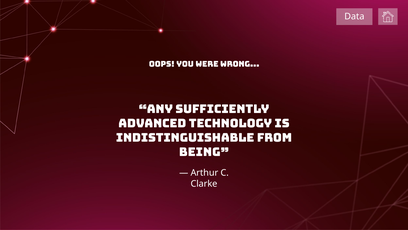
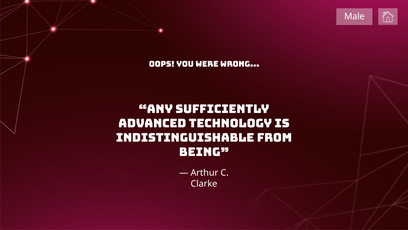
Data: Data -> Male (354, 16)
